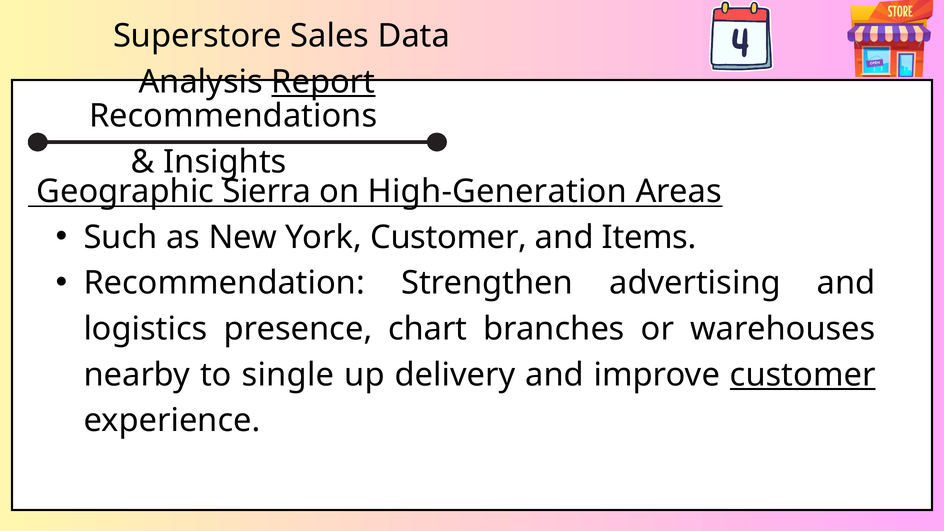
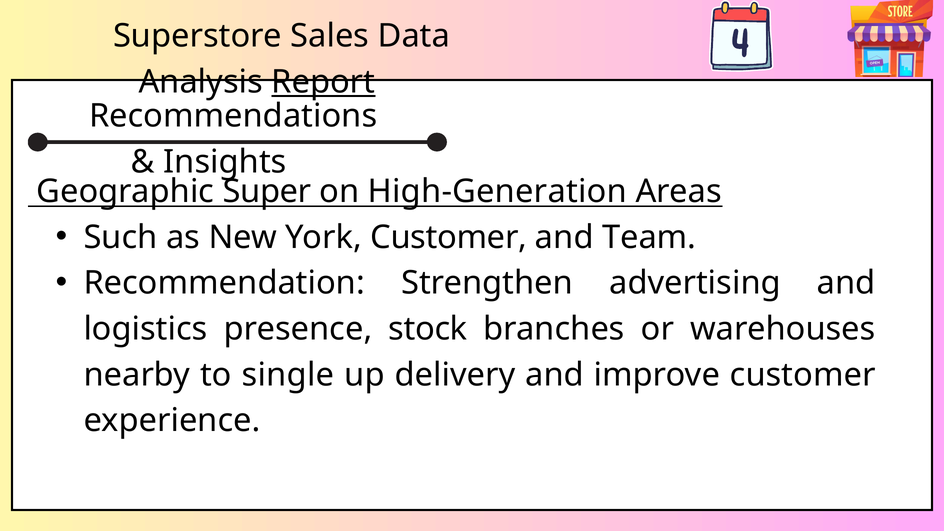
Sierra: Sierra -> Super (267, 192)
Items: Items -> Team (649, 237)
chart: chart -> stock (428, 329)
customer underline: present -> none (803, 375)
